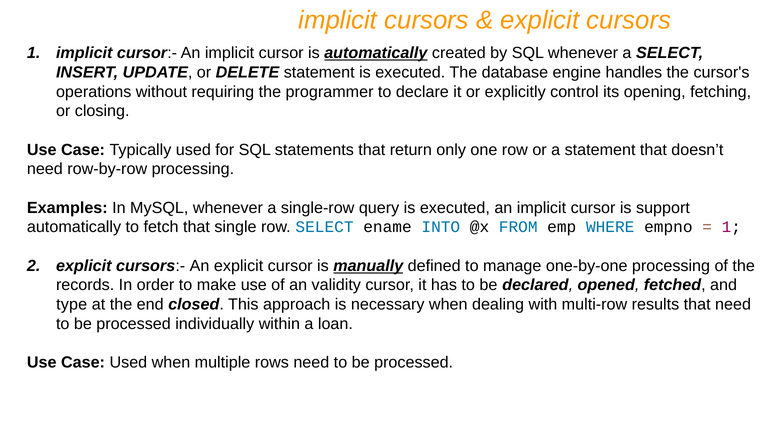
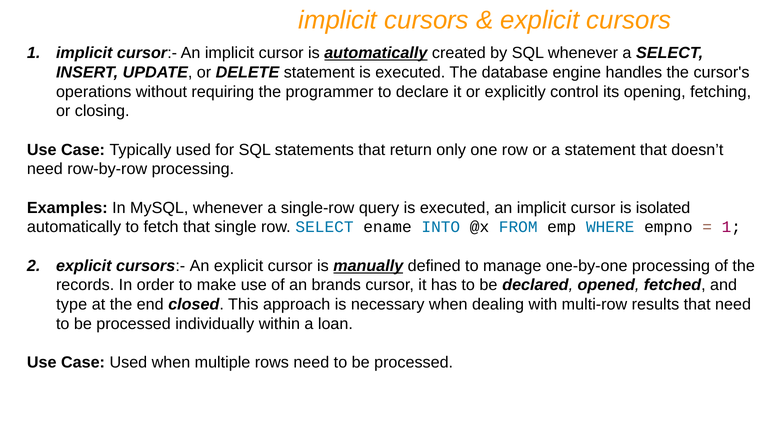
support: support -> isolated (663, 208)
validity: validity -> brands (336, 285)
